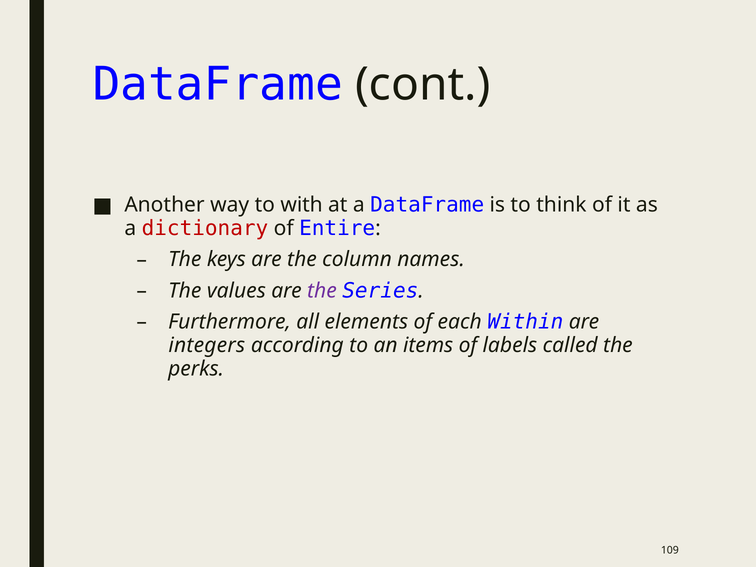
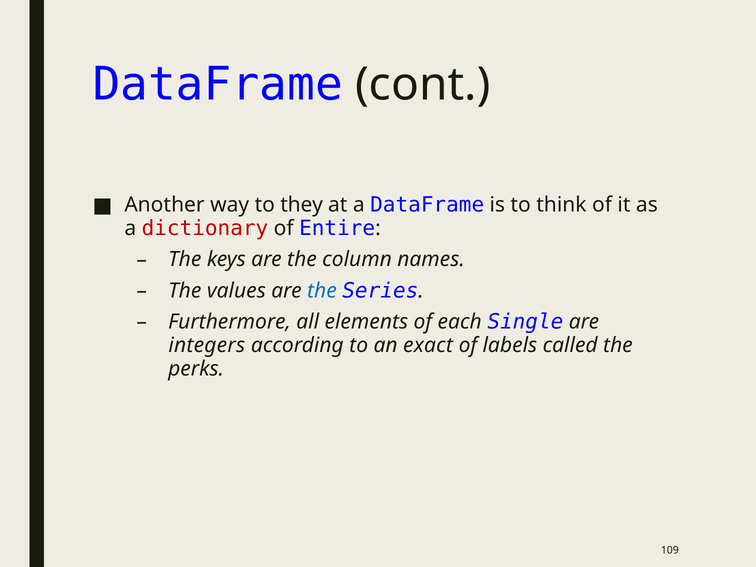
with: with -> they (302, 205)
the colour: purple -> blue (322, 291)
Within: Within -> Single (525, 322)
items: items -> exact (428, 345)
